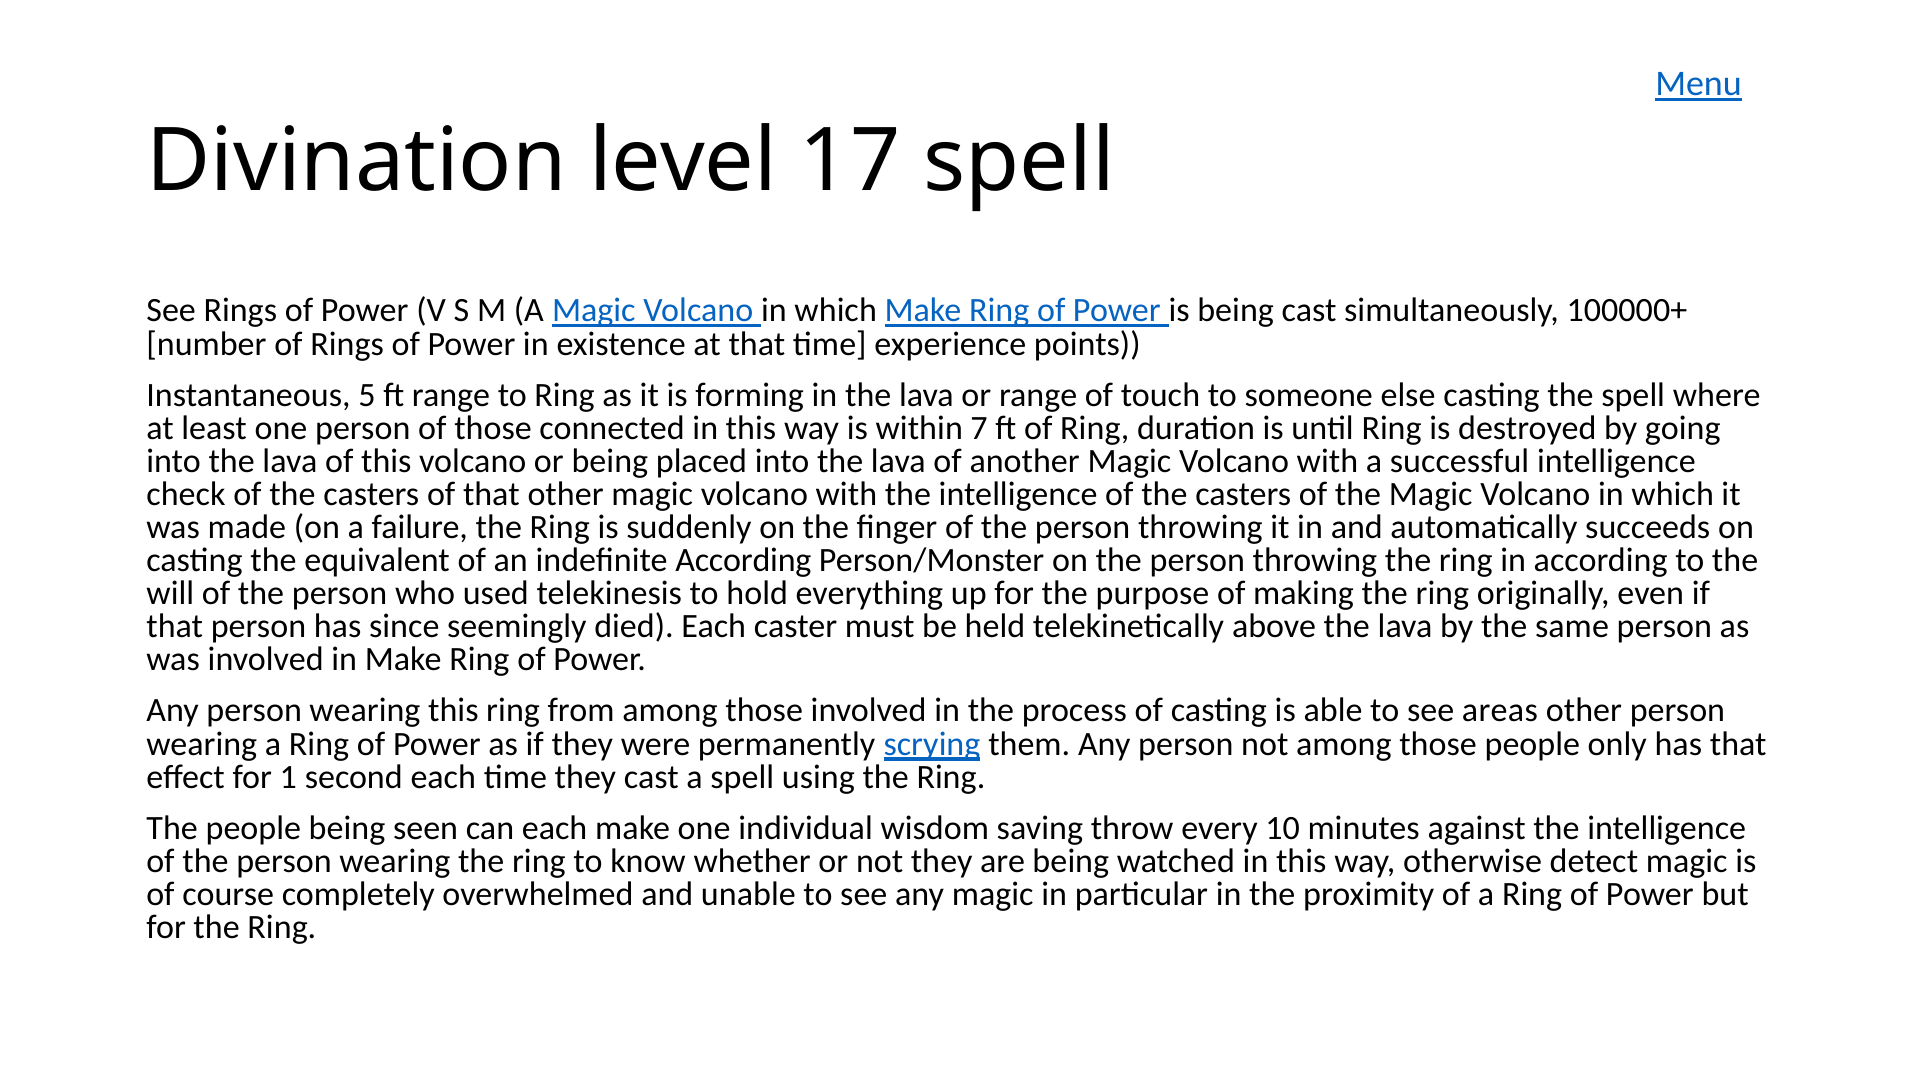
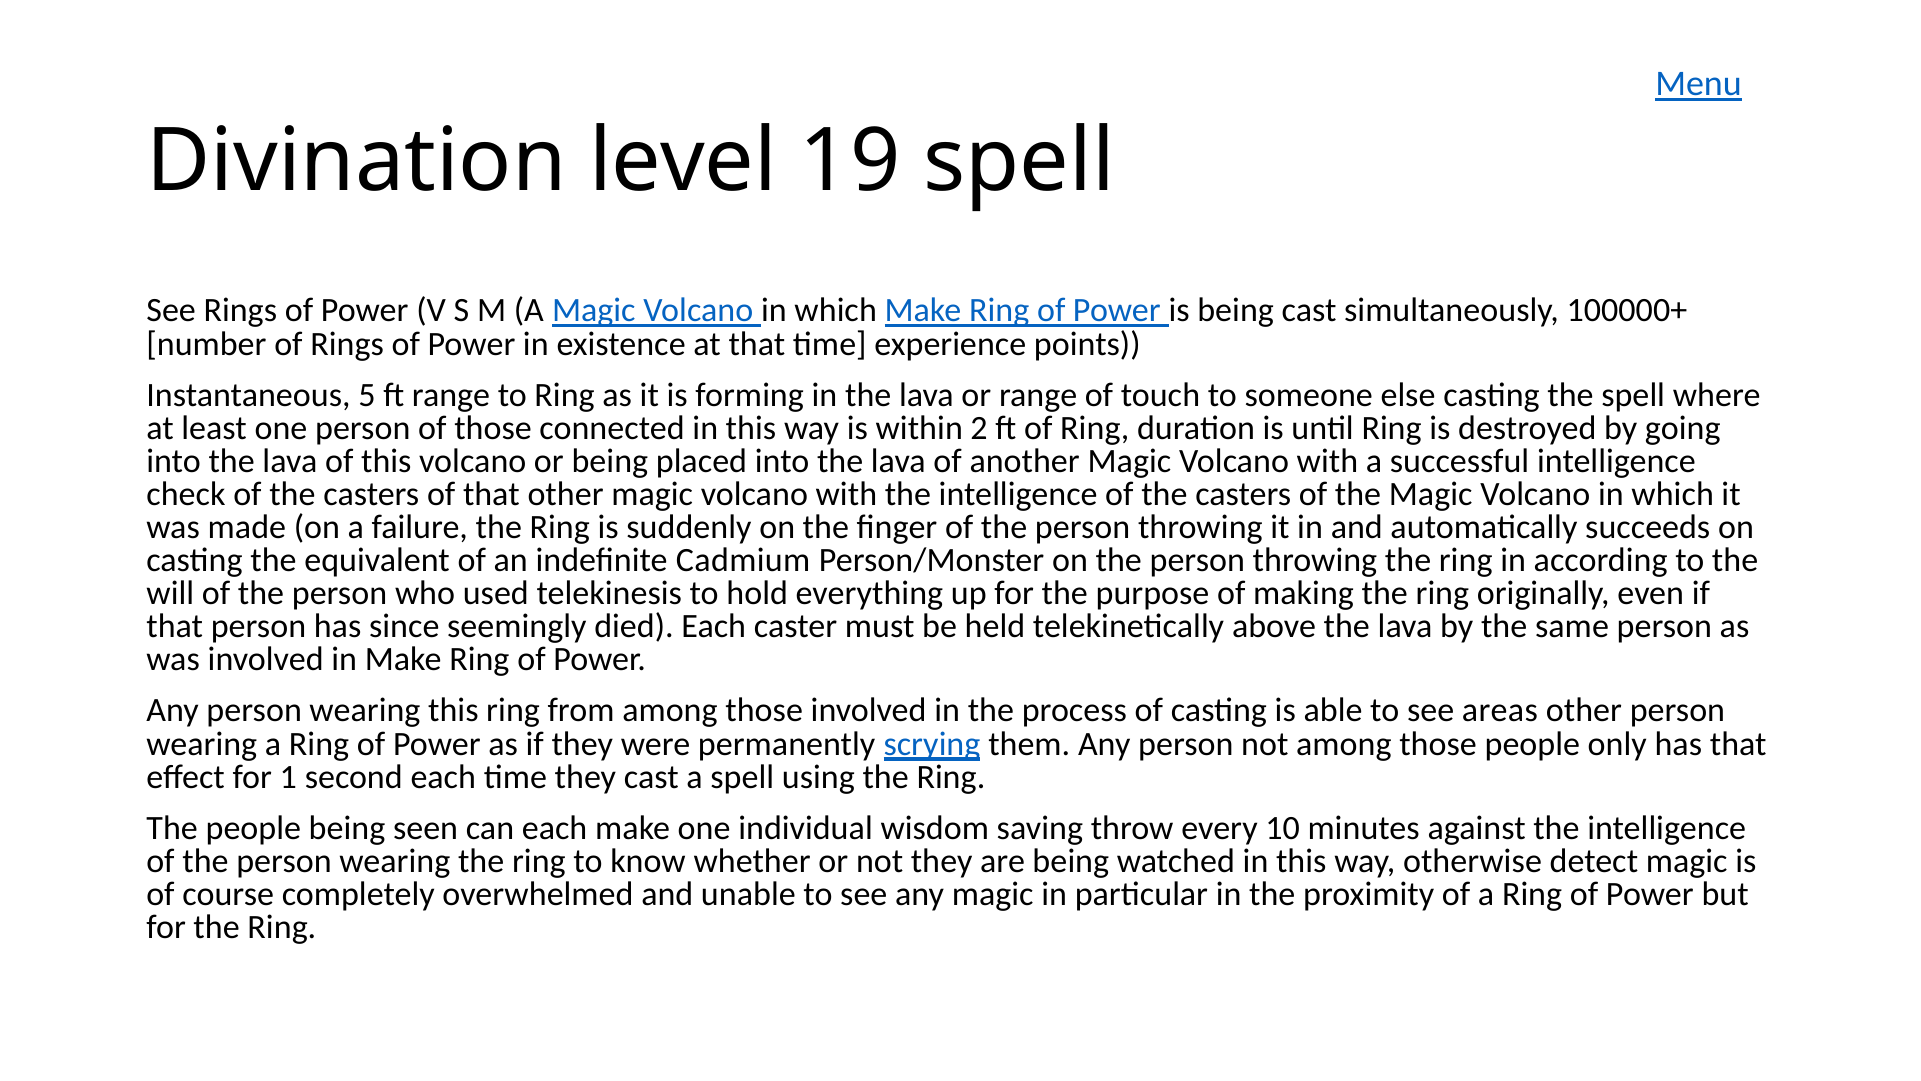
17: 17 -> 19 (850, 161)
7: 7 -> 2 (979, 428)
indefinite According: According -> Cadmium (743, 560)
